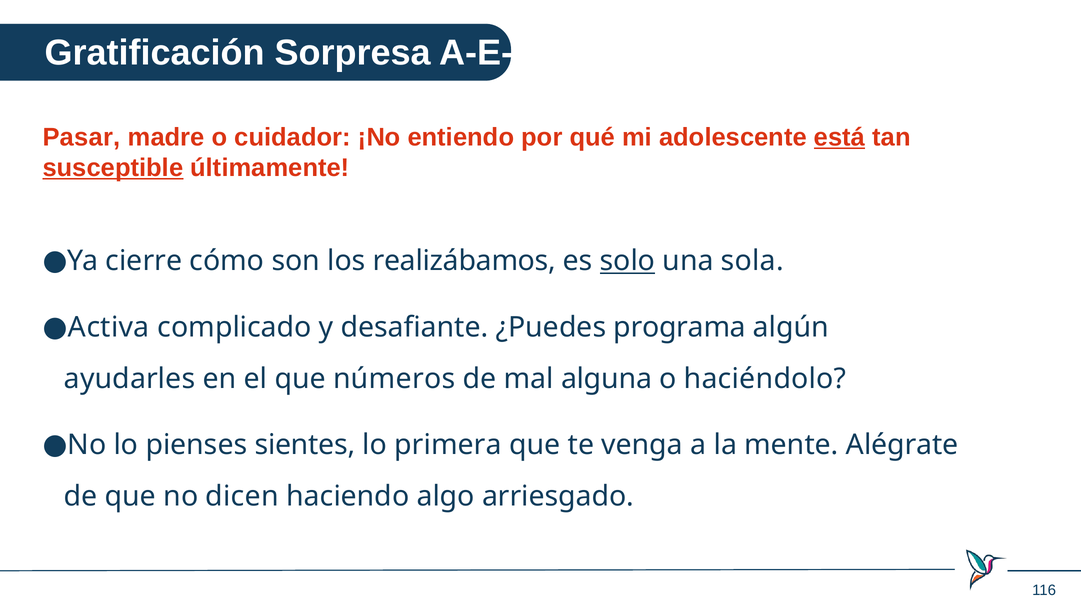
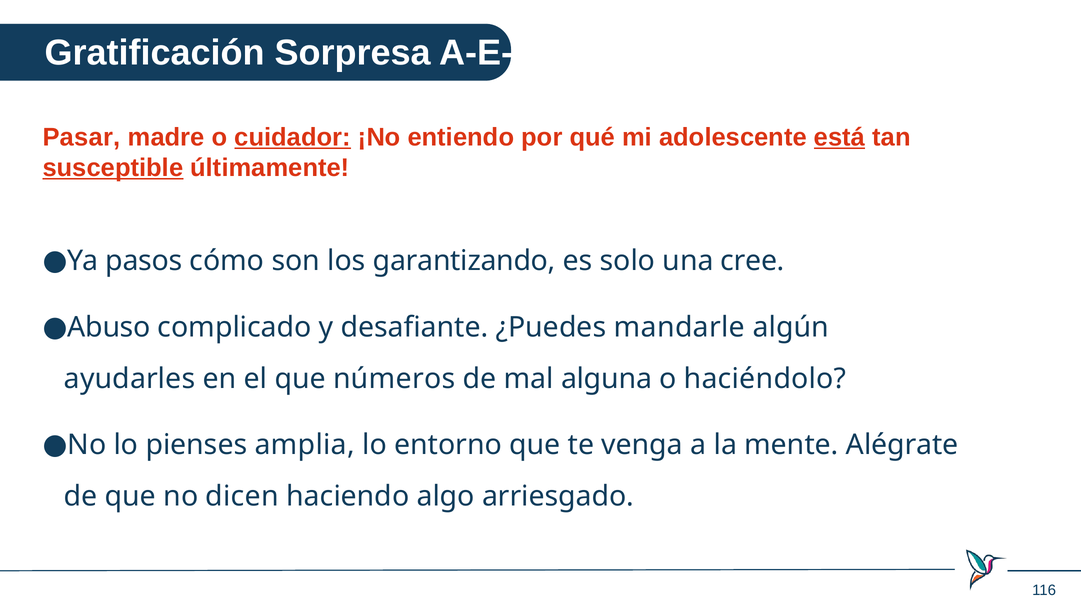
cuidador underline: none -> present (293, 137)
cierre: cierre -> pasos (144, 261)
realizábamos: realizábamos -> garantizando (464, 261)
solo underline: present -> none (628, 261)
sola: sola -> cree (753, 261)
Activa: Activa -> Abuso (109, 327)
programa: programa -> mandarle (679, 327)
sientes: sientes -> amplia (305, 445)
primera: primera -> entorno (448, 445)
